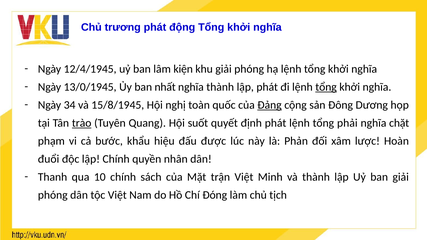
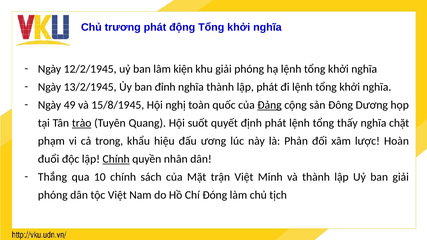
12/4/1945: 12/4/1945 -> 12/2/1945 (90, 69)
13/0/1945: 13/0/1945 -> 13/2/1945 (90, 87)
nhất: nhất -> đỉnh (165, 87)
tổng underline: present -> none (326, 87)
34: 34 -> 49 (70, 105)
phải: phải -> thấy (347, 123)
bước: bước -> trong (109, 141)
được: được -> ương (214, 141)
Chính underline: none -> present (116, 159)
Thanh: Thanh -> Thắng (52, 177)
